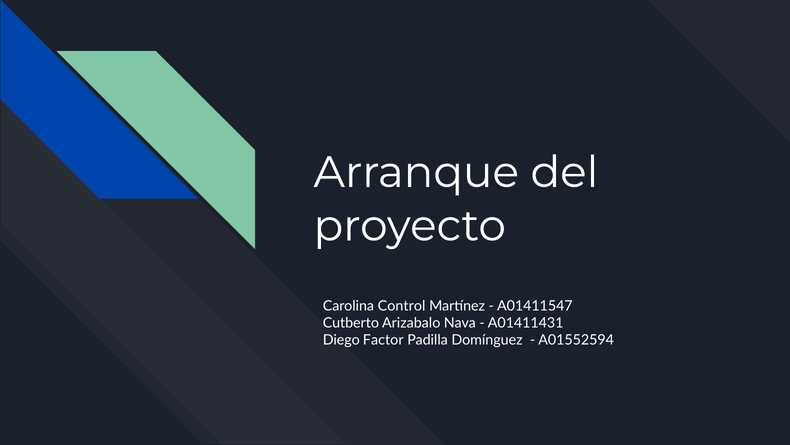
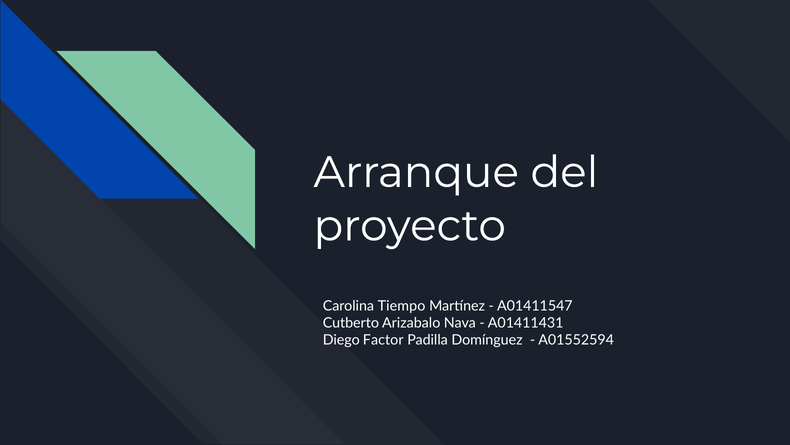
Control: Control -> Tiempo (402, 306)
